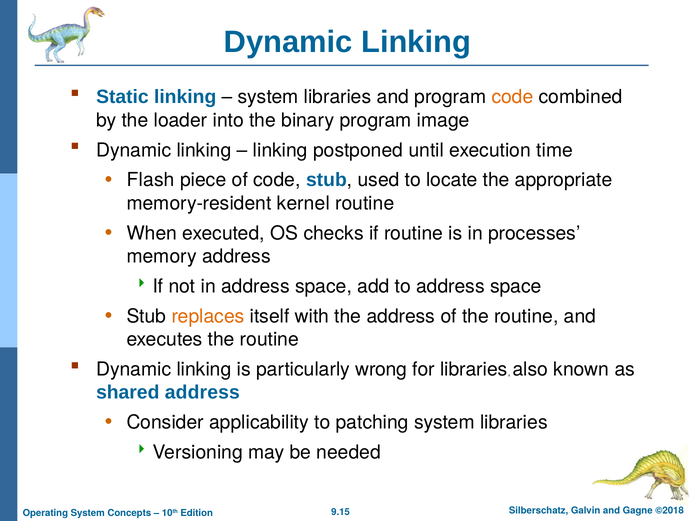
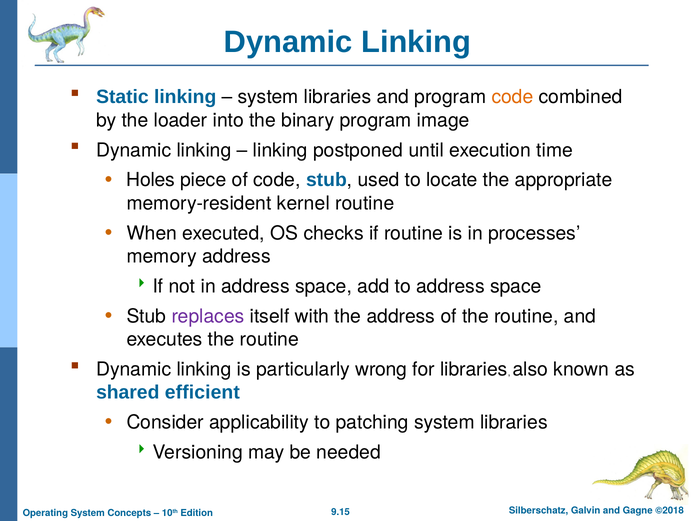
Flash: Flash -> Holes (151, 180)
replaces colour: orange -> purple (208, 316)
shared address: address -> efficient (202, 393)
